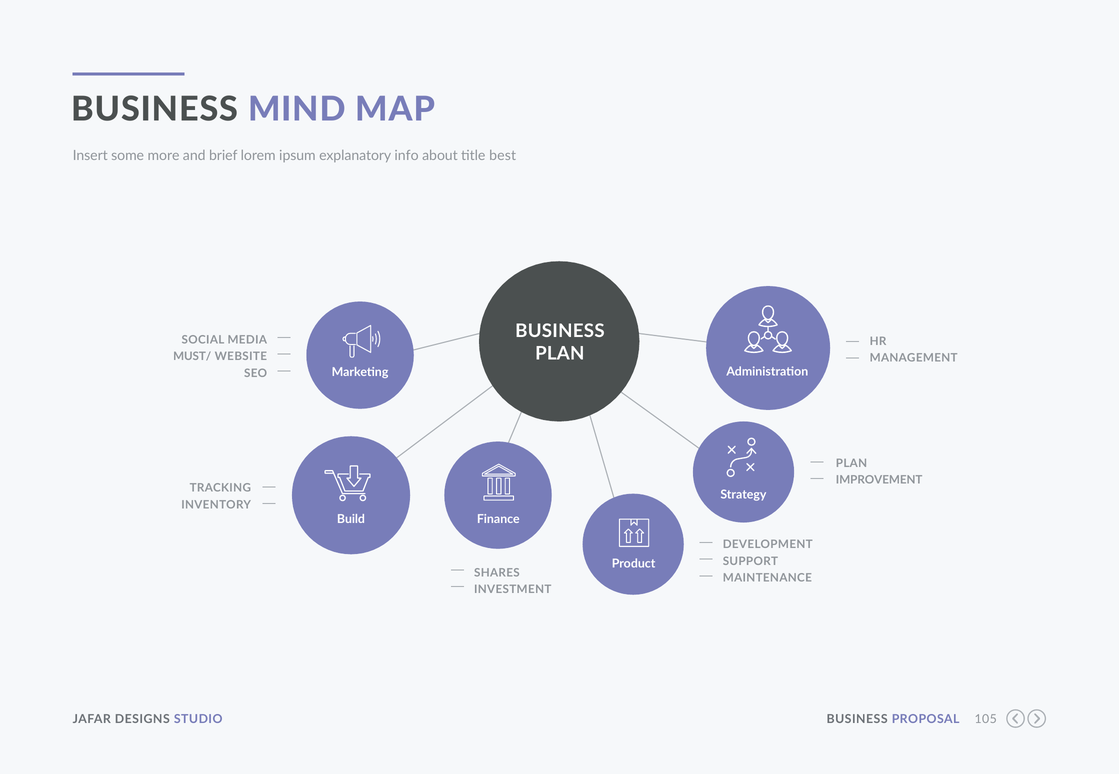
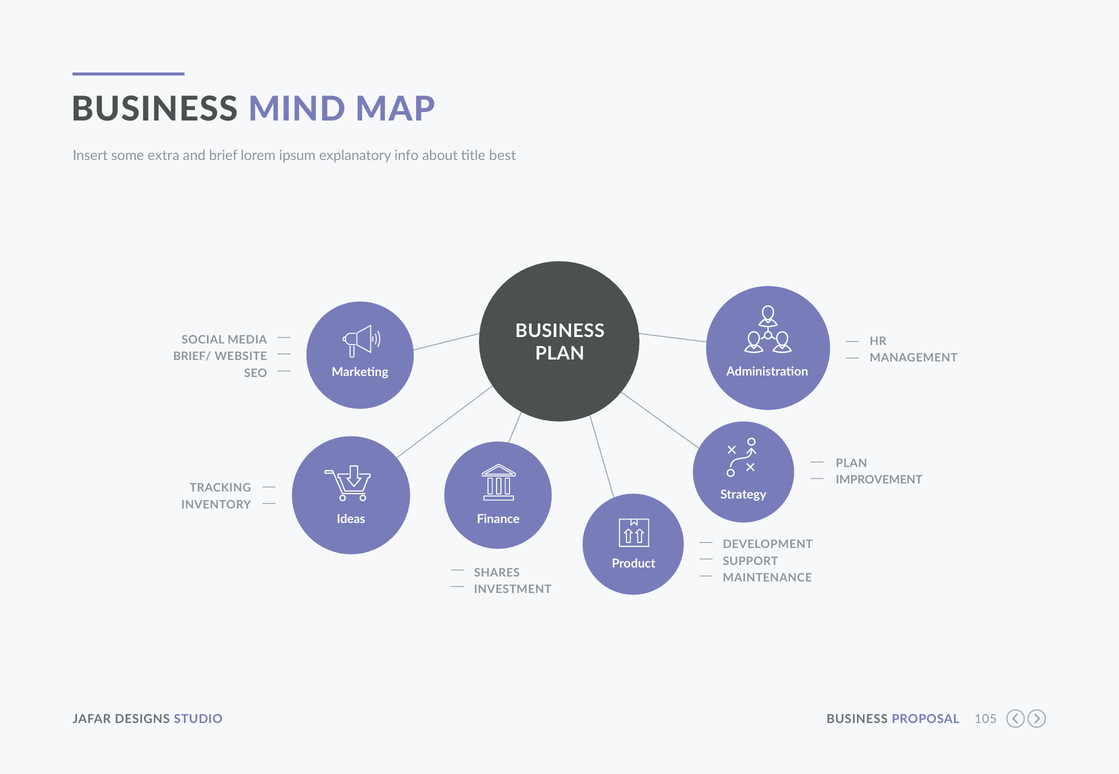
more: more -> extra (163, 156)
MUST/: MUST/ -> BRIEF/ (192, 357)
Build: Build -> Ideas (351, 519)
